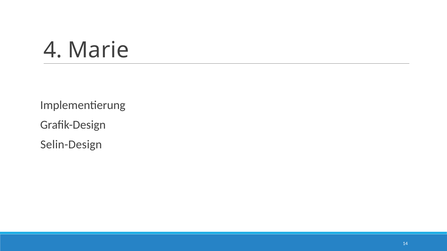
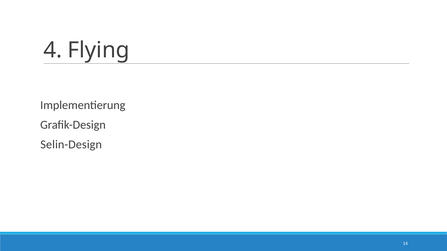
Marie: Marie -> Flying (99, 50)
